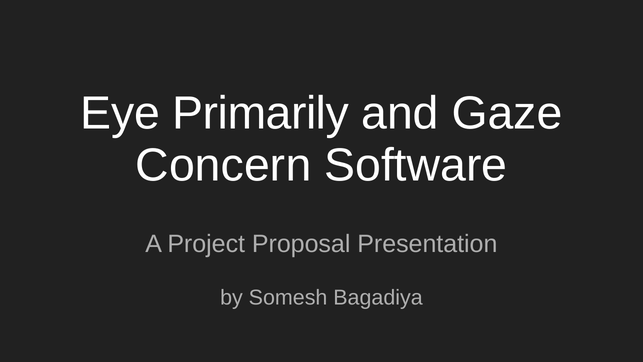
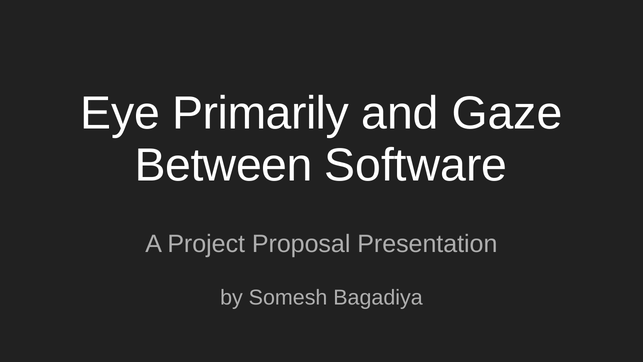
Concern: Concern -> Between (224, 165)
